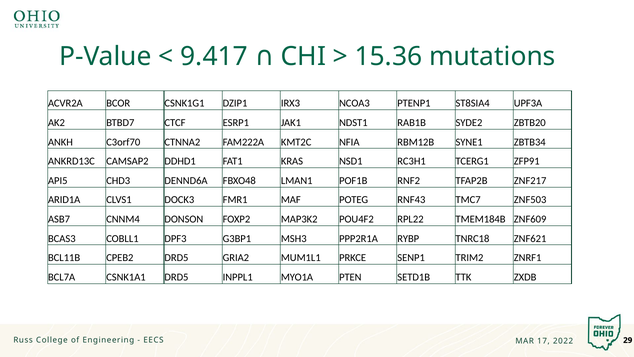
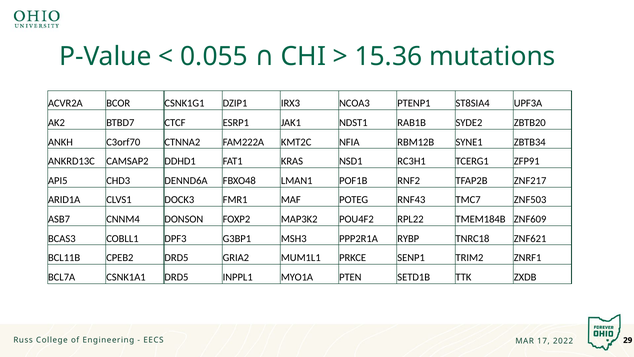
9.417: 9.417 -> 0.055 (214, 56)
